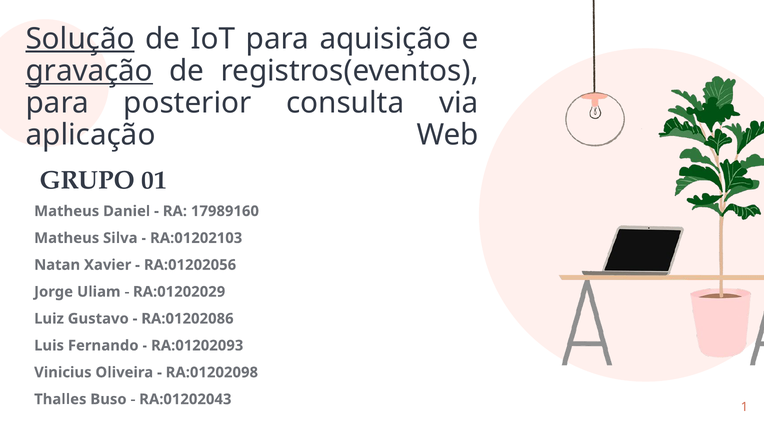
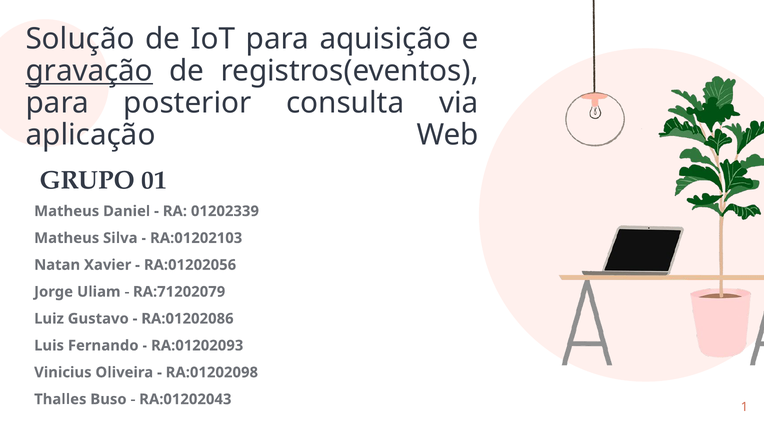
Solução underline: present -> none (80, 39)
17989160: 17989160 -> 01202339 (225, 211)
RA:01202029: RA:01202029 -> RA:71202079 (179, 292)
